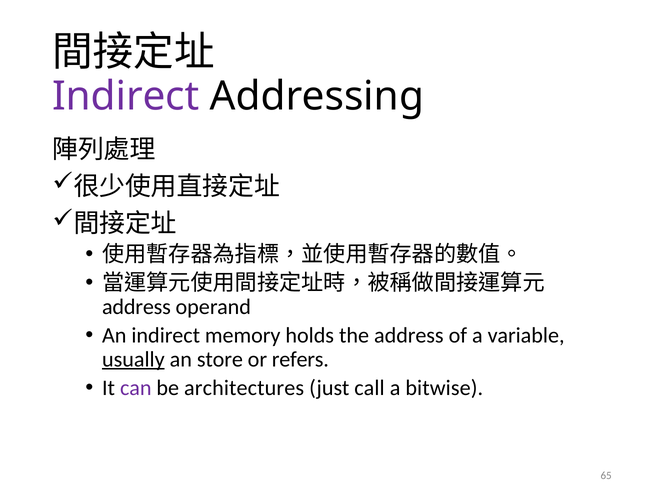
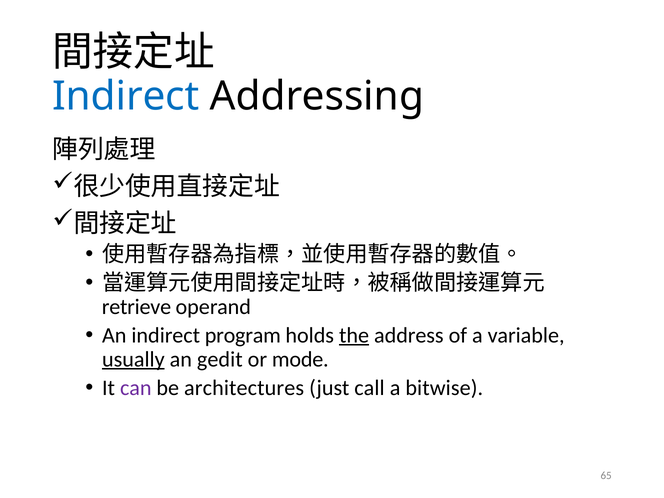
Indirect colour: purple -> blue (126, 96)
address: address -> retrieve (136, 307)
memory: memory -> program (243, 335)
the underline: none -> present (354, 335)
store: store -> gedit (220, 359)
refers: refers -> mode (300, 359)
